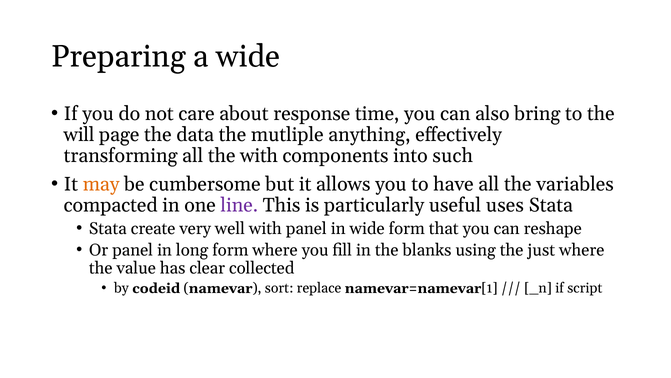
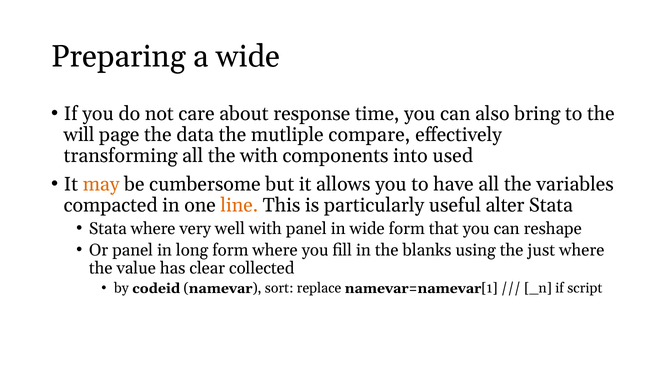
anything: anything -> compare (369, 135)
such: such -> used (453, 156)
line colour: purple -> orange (239, 205)
uses: uses -> alter (505, 205)
Stata create: create -> where (153, 228)
